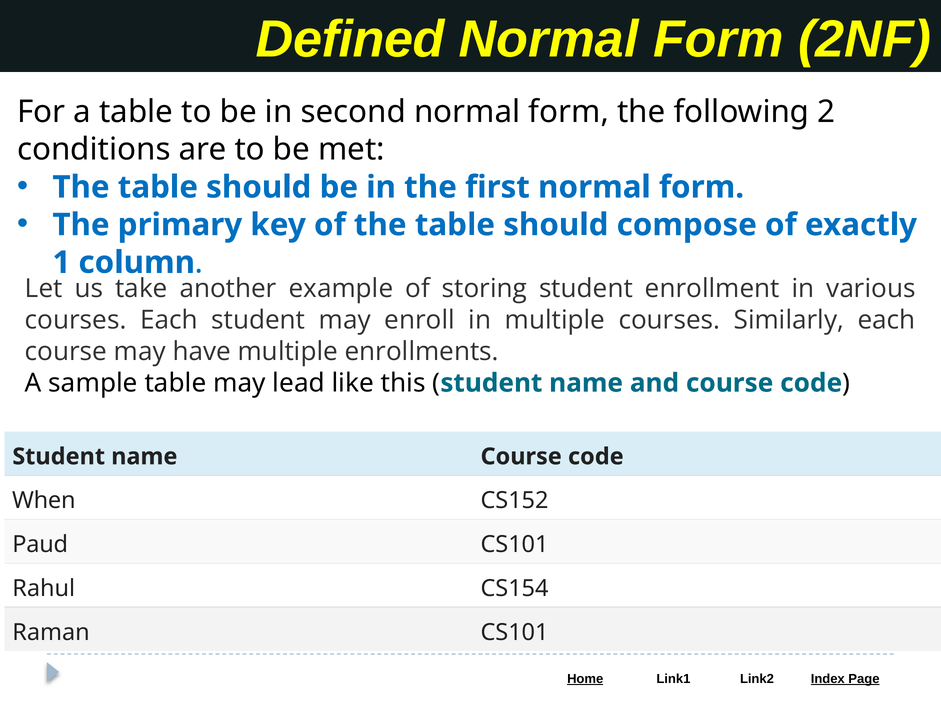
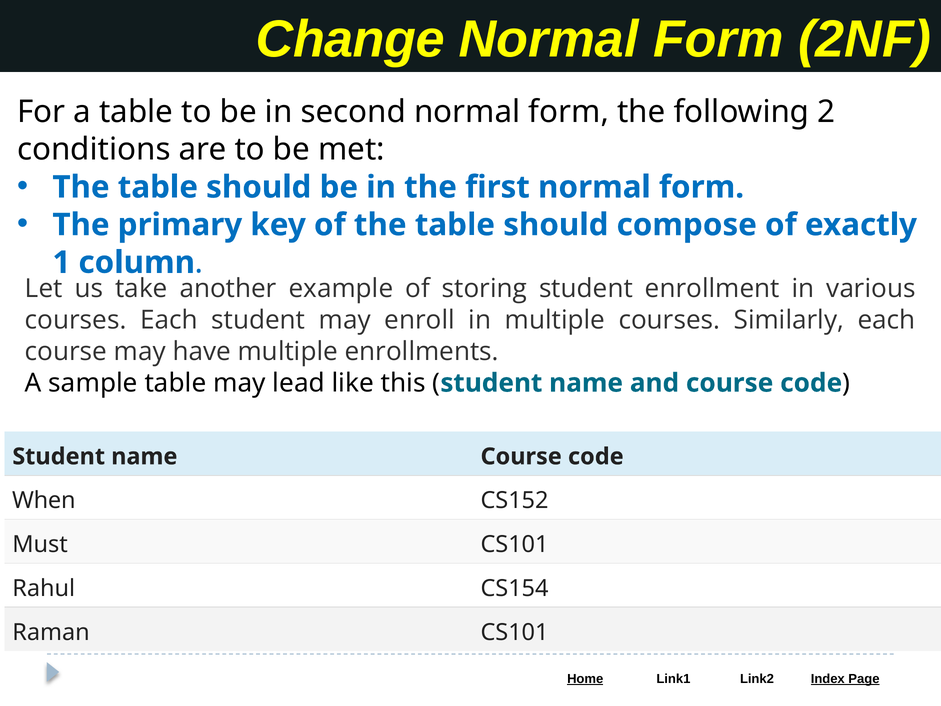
Defined: Defined -> Change (350, 40)
Paud: Paud -> Must (40, 544)
